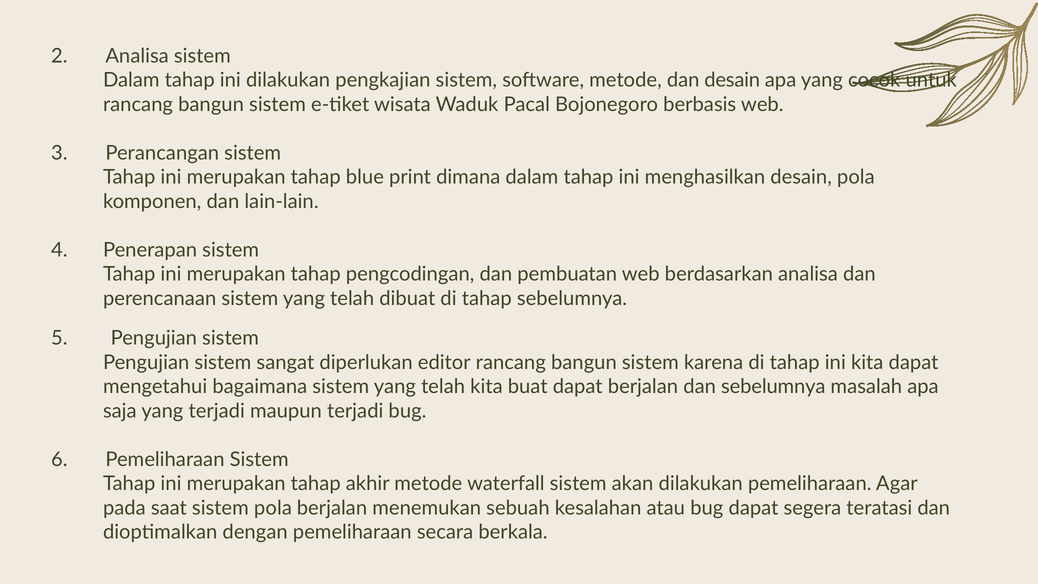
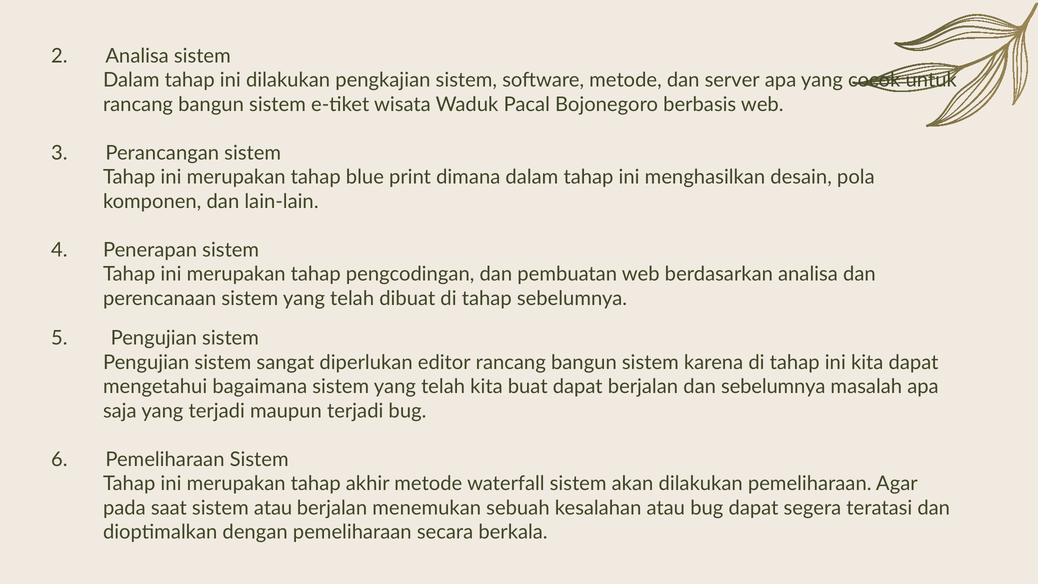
dan desain: desain -> server (732, 80)
sistem pola: pola -> atau (273, 508)
